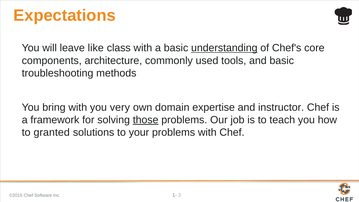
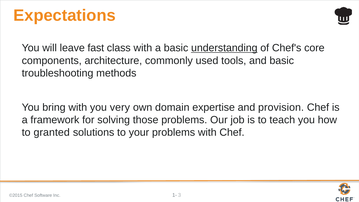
like: like -> fast (96, 48)
instructor: instructor -> provision (281, 107)
those underline: present -> none (146, 120)
